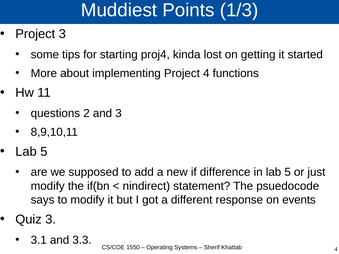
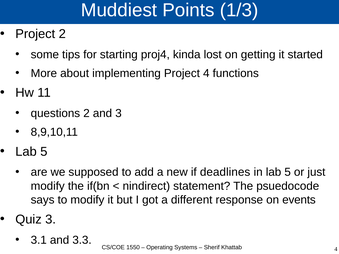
Project 3: 3 -> 2 (62, 34)
difference: difference -> deadlines (225, 172)
